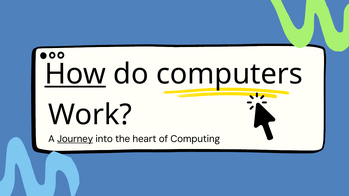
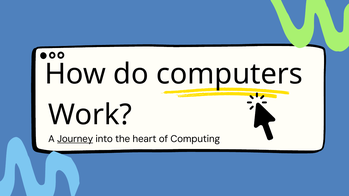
How underline: present -> none (75, 74)
